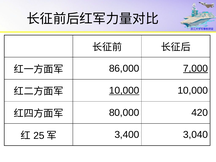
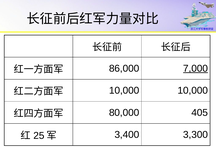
10,000 underline: present -> none (124, 91)
420: 420 -> 405 (200, 113)
3,040: 3,040 -> 3,300 (196, 135)
